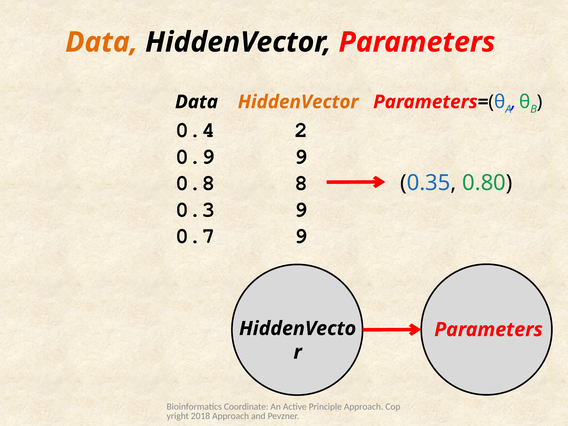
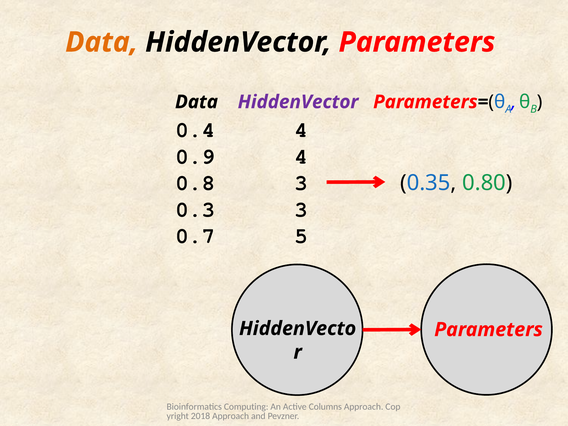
HiddenVector colour: orange -> purple (298, 102)
0.4 2: 2 -> 4 (301, 130)
0.9 9: 9 -> 4 (301, 156)
0.8 8: 8 -> 3 (301, 183)
0.3 9: 9 -> 3 (301, 209)
0.7 9: 9 -> 5 (301, 236)
Coordinate: Coordinate -> Computing (246, 407)
Principle: Principle -> Columns (325, 407)
